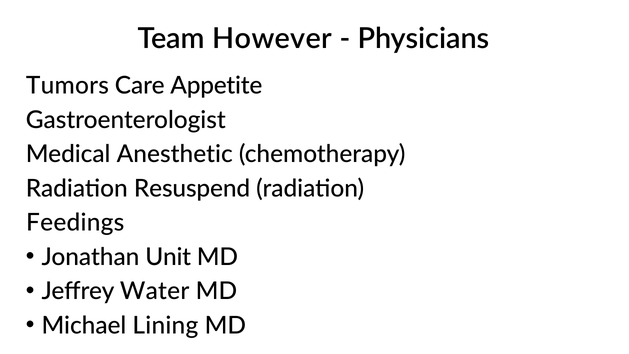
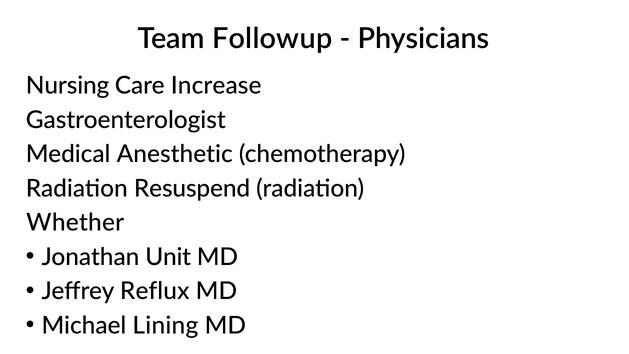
However: However -> Followup (272, 39)
Tumors: Tumors -> Nursing (68, 86)
Appetite: Appetite -> Increase (216, 86)
Feedings: Feedings -> Whether (75, 223)
Water: Water -> Reflux (155, 291)
